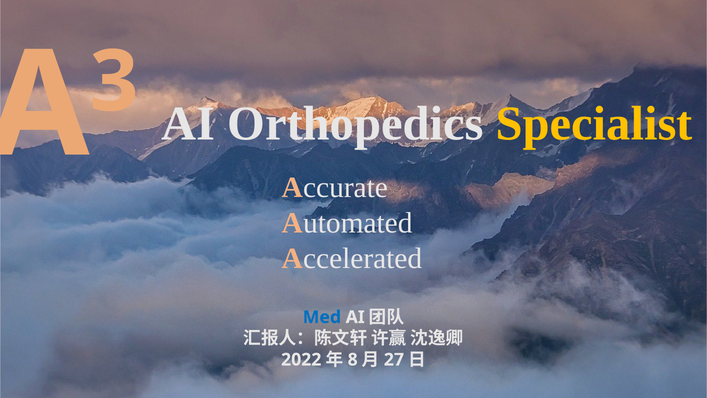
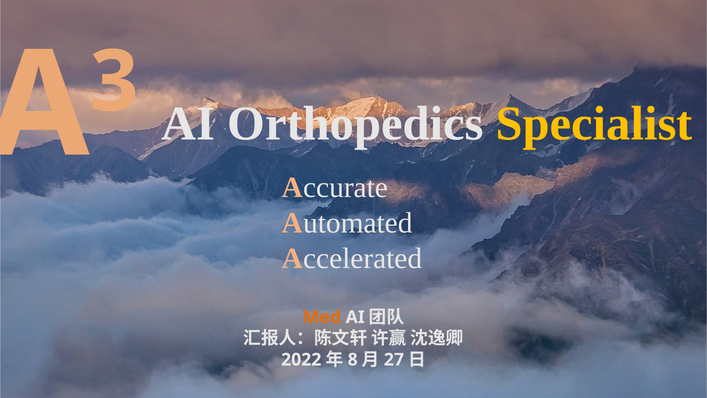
Med colour: blue -> orange (322, 317)
